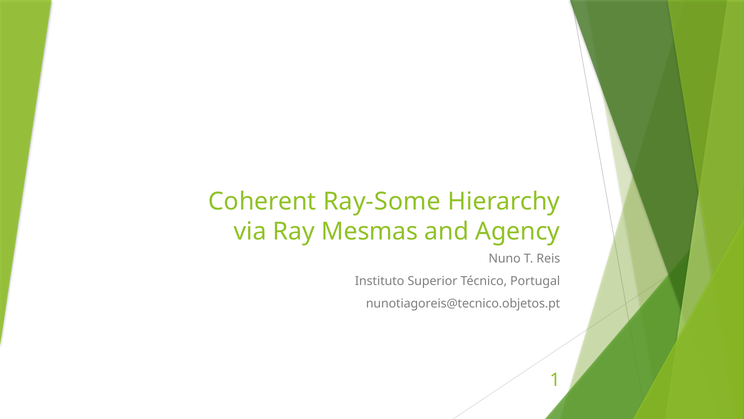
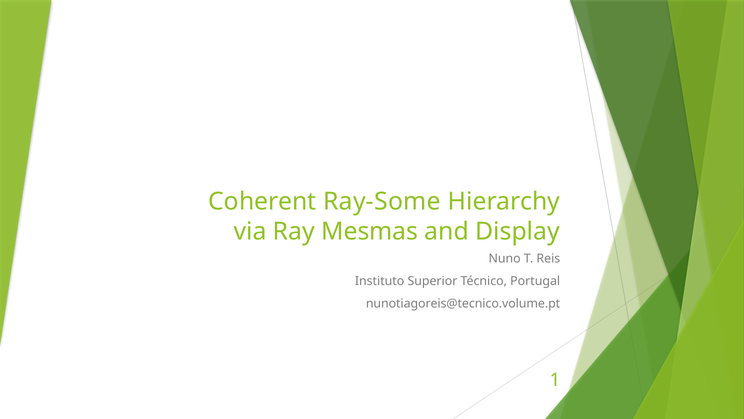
Agency: Agency -> Display (518, 231)
nunotiagoreis@tecnico.objetos.pt: nunotiagoreis@tecnico.objetos.pt -> nunotiagoreis@tecnico.volume.pt (463, 304)
